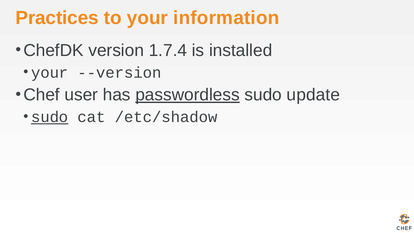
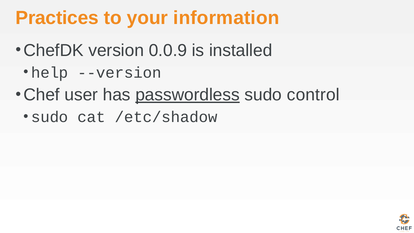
1.7.4: 1.7.4 -> 0.0.9 (168, 50)
your: your -> help (50, 73)
update: update -> control (313, 95)
sudo underline: present -> none (50, 117)
